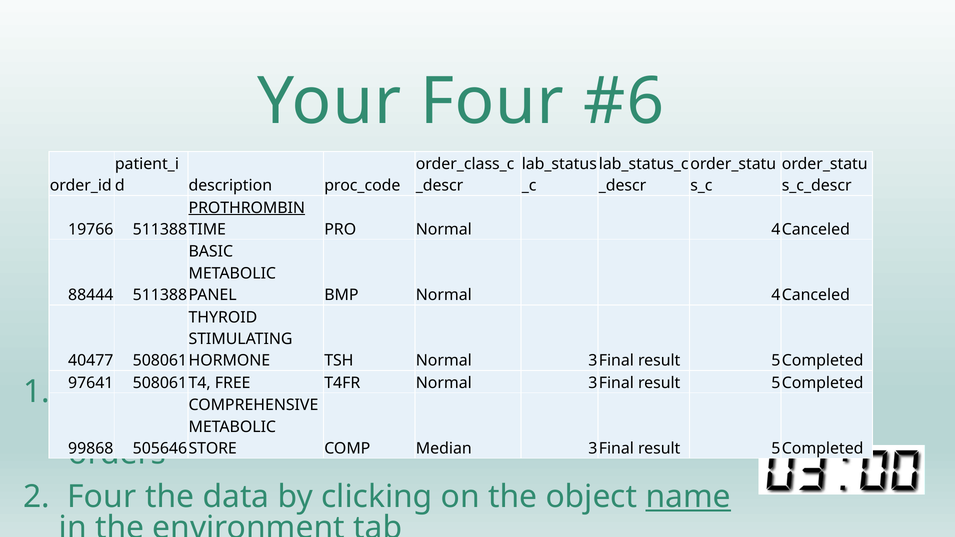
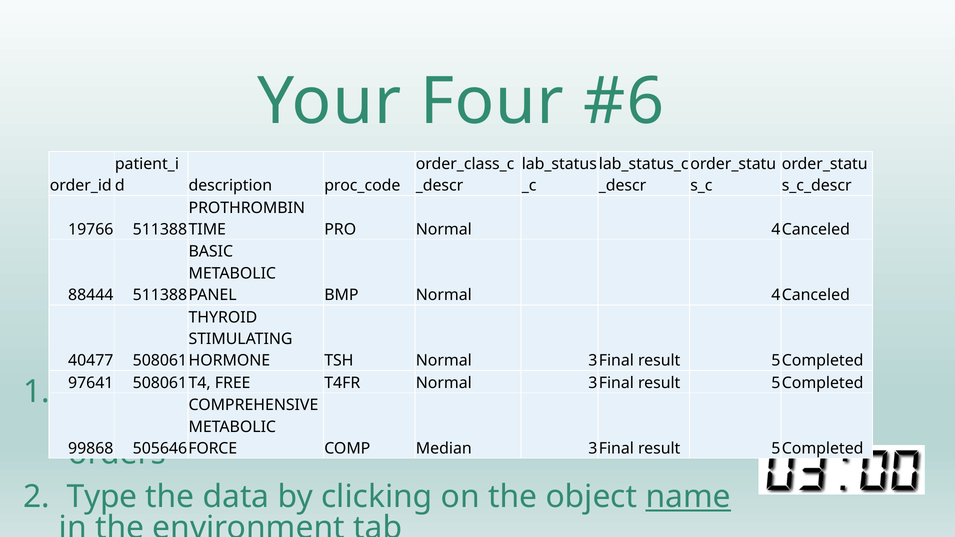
PROTHROMBIN underline: present -> none (247, 208)
STORE: STORE -> FORCE (213, 449)
Four: Four -> Type (102, 497)
